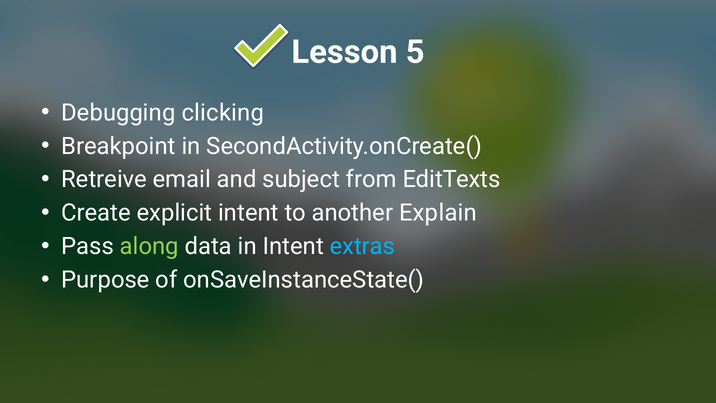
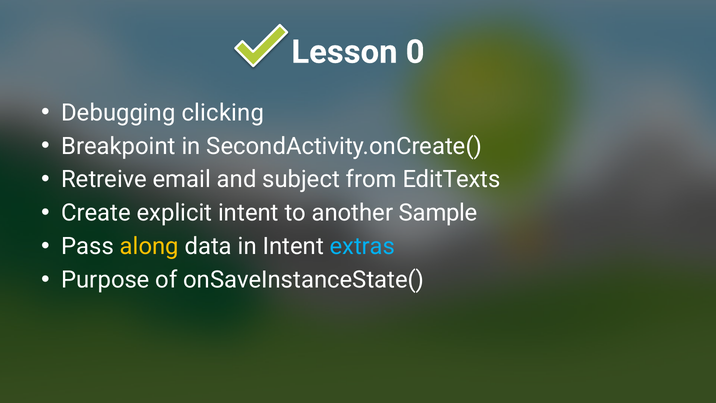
5: 5 -> 0 (415, 52)
Explain: Explain -> Sample (438, 213)
along colour: light green -> yellow (149, 246)
